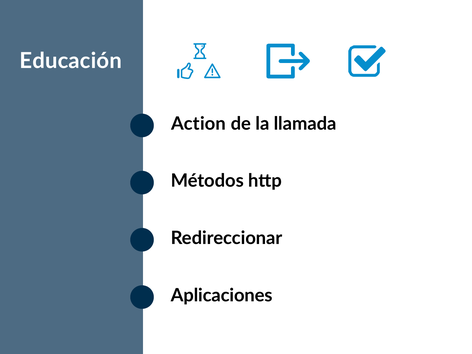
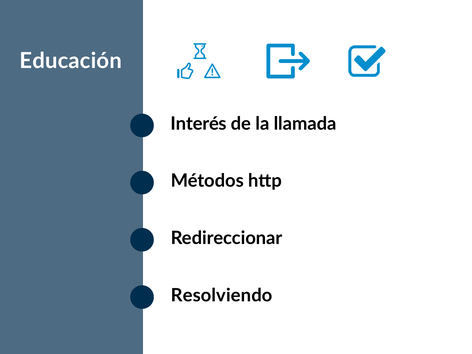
Action: Action -> Interés (199, 124)
Aplicaciones: Aplicaciones -> Resolviendo (222, 295)
